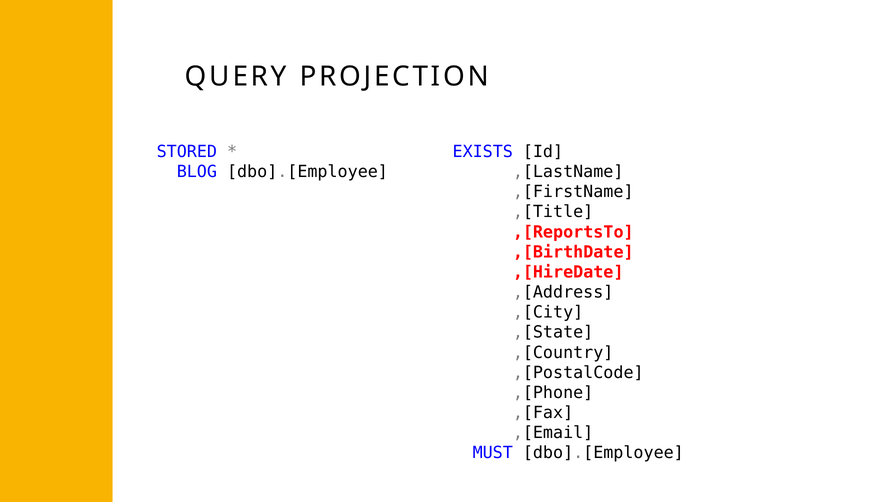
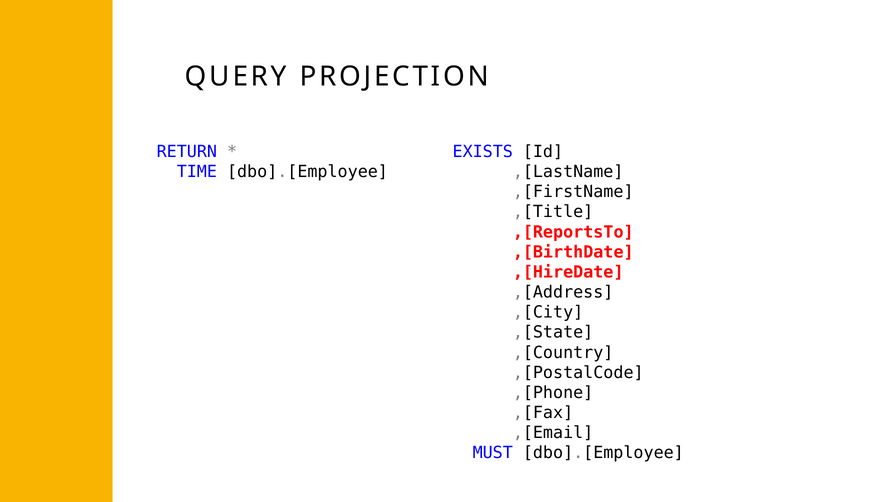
STORED: STORED -> RETURN (187, 152)
BLOG: BLOG -> TIME (197, 172)
